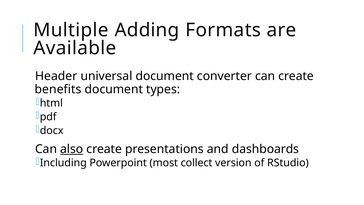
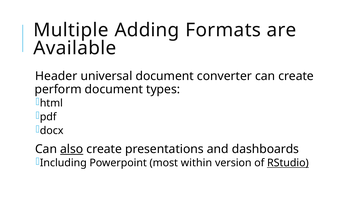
benefits: benefits -> perform (58, 89)
collect: collect -> within (196, 163)
RStudio underline: none -> present (288, 163)
